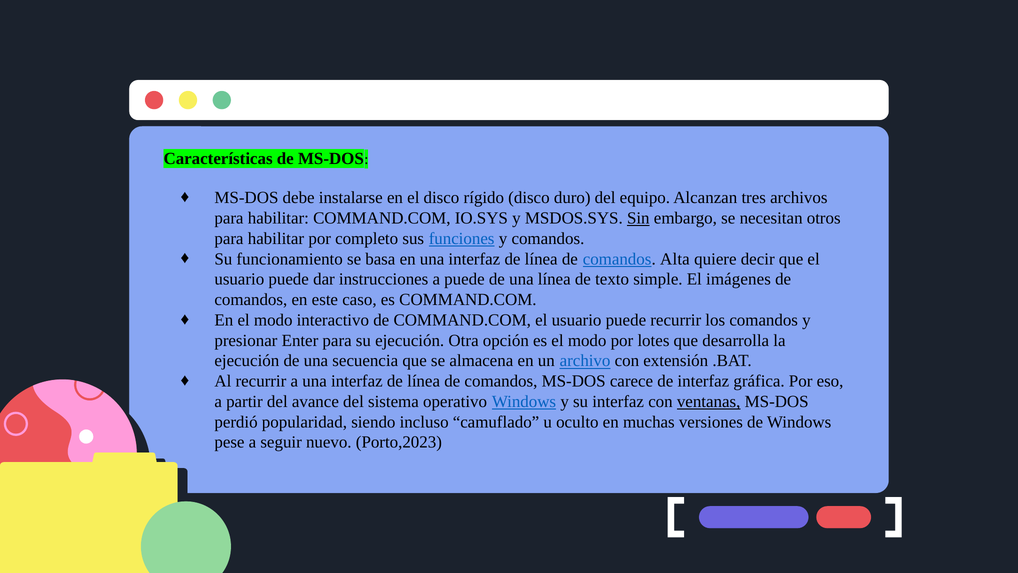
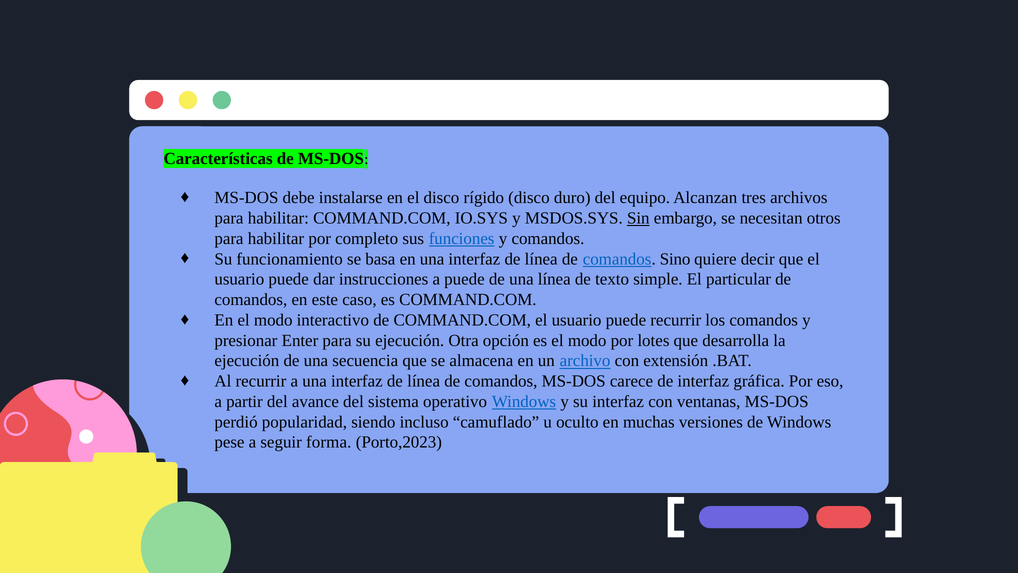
Alta: Alta -> Sino (675, 259)
imágenes: imágenes -> particular (739, 279)
ventanas underline: present -> none (709, 401)
nuevo: nuevo -> forma (329, 442)
